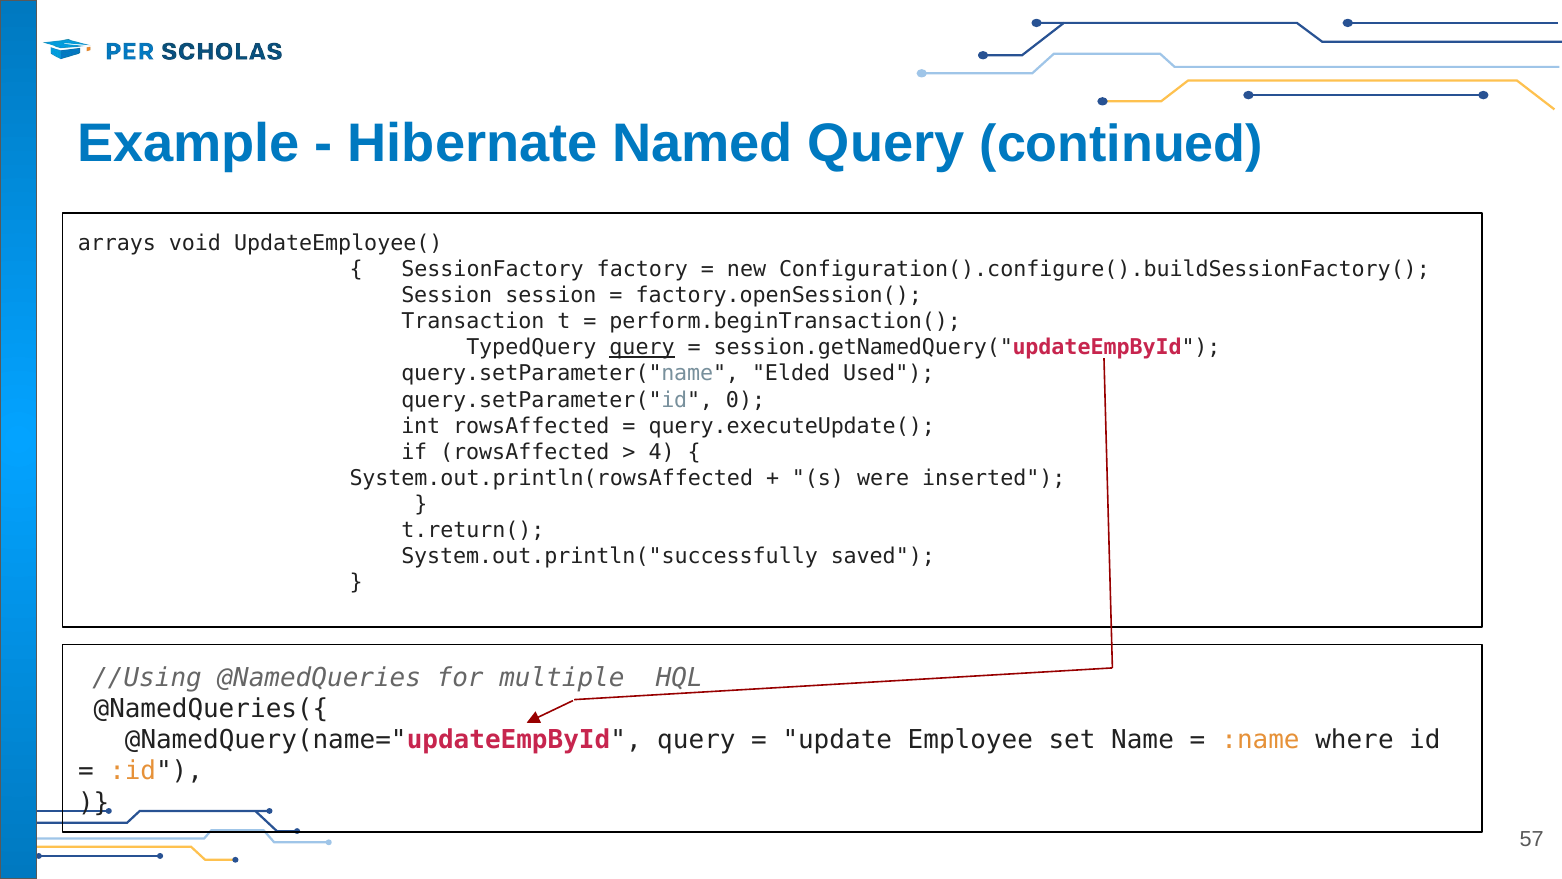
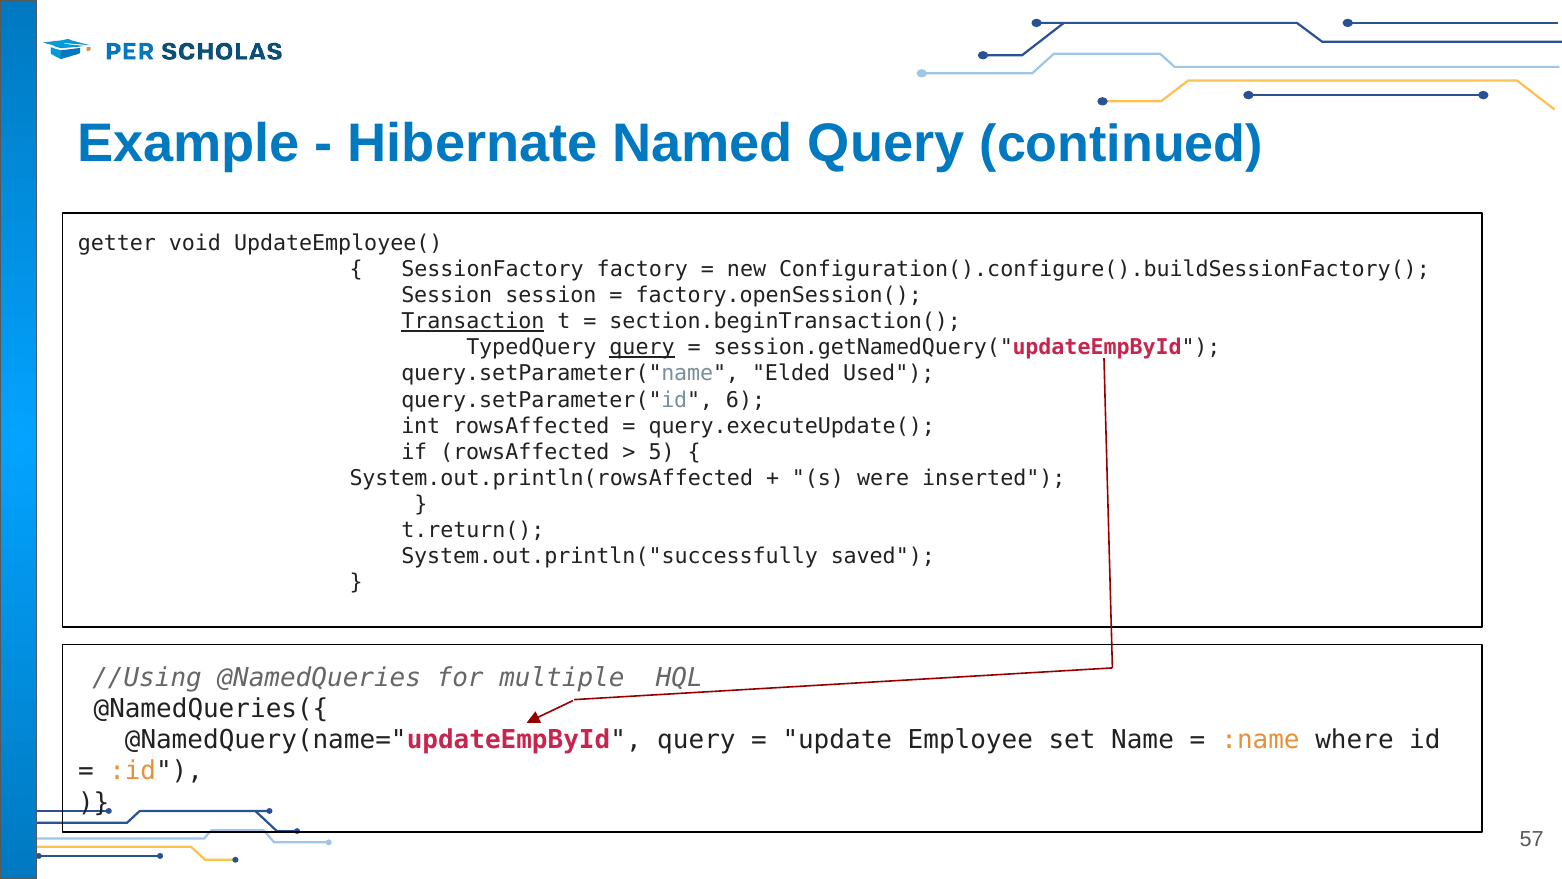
arrays: arrays -> getter (117, 243)
Transaction underline: none -> present (473, 322)
perform.beginTransaction(: perform.beginTransaction( -> section.beginTransaction( (785, 322)
0: 0 -> 6 (746, 400)
4: 4 -> 5 (662, 452)
